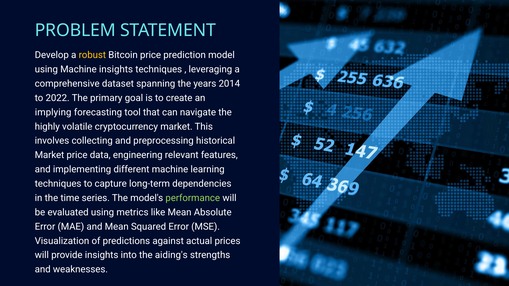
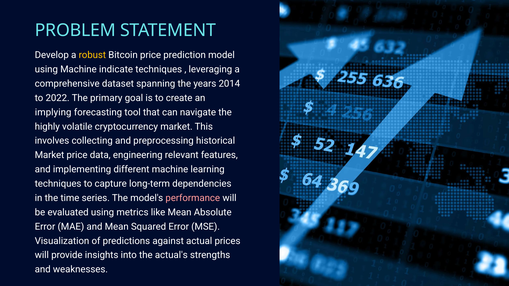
Machine insights: insights -> indicate (116, 69)
performance colour: light green -> pink (193, 198)
aiding's: aiding's -> actual's (171, 255)
